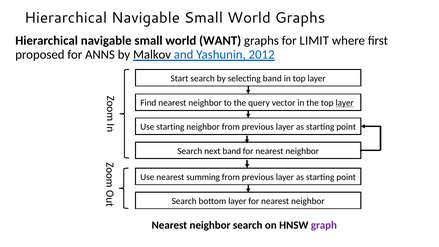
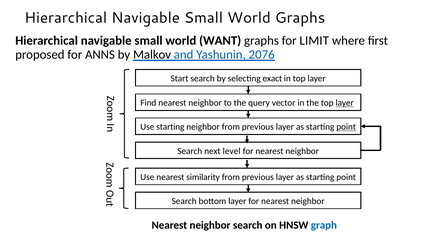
2012: 2012 -> 2076 (262, 55)
selecting band: band -> exact (272, 78)
point underline: none -> present (346, 127)
next band: band -> level (232, 151)
summing: summing -> similarity (203, 177)
graph colour: purple -> blue (324, 225)
